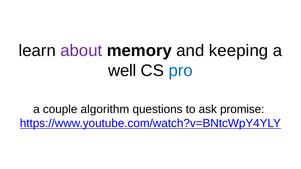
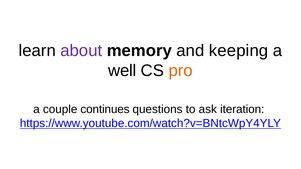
pro colour: blue -> orange (181, 71)
algorithm: algorithm -> continues (105, 110)
promise: promise -> iteration (242, 110)
